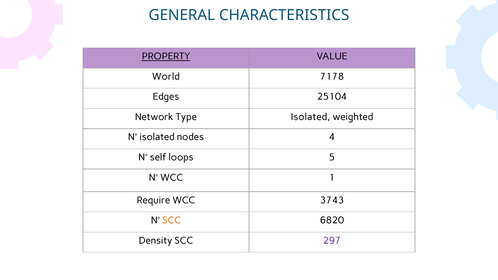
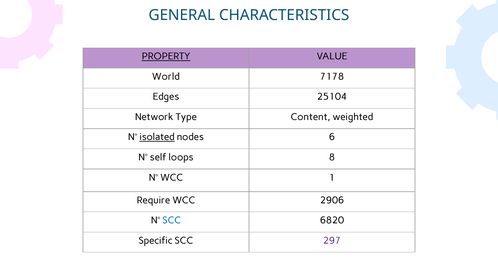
Type Isolated: Isolated -> Content (310, 117)
isolated underline: none -> present (157, 137)
4: 4 -> 6 (332, 137)
5: 5 -> 8 (332, 157)
3743: 3743 -> 2906 (332, 200)
SCC colour: orange -> blue (172, 220)
Density: Density -> Specific (156, 241)
